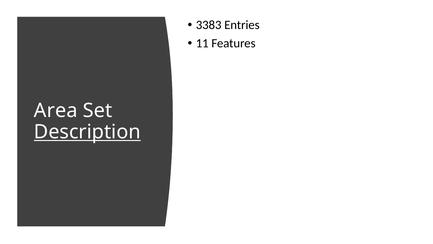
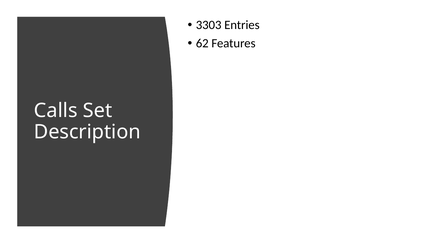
3383: 3383 -> 3303 (209, 25)
11: 11 -> 62 (202, 43)
Area: Area -> Calls (56, 110)
Description underline: present -> none (87, 132)
